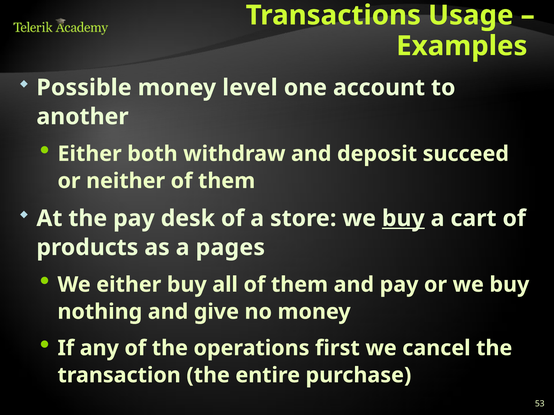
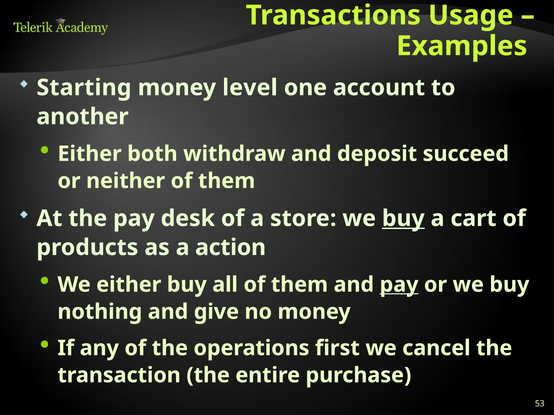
Possible: Possible -> Starting (84, 88)
pages: pages -> action (231, 248)
pay underline: none -> present (399, 285)
